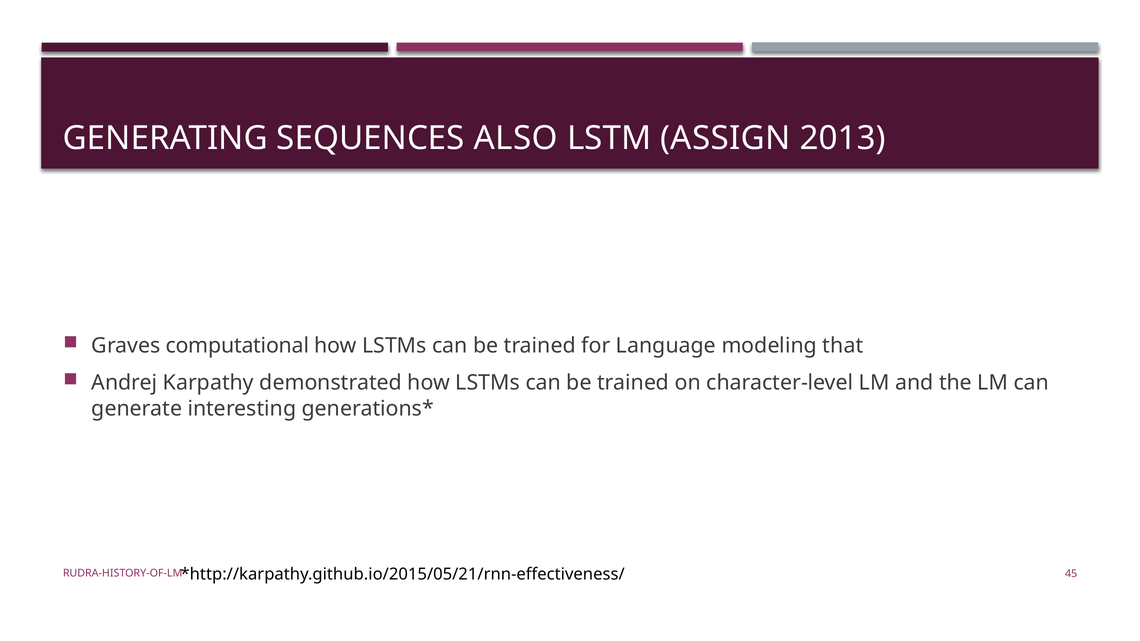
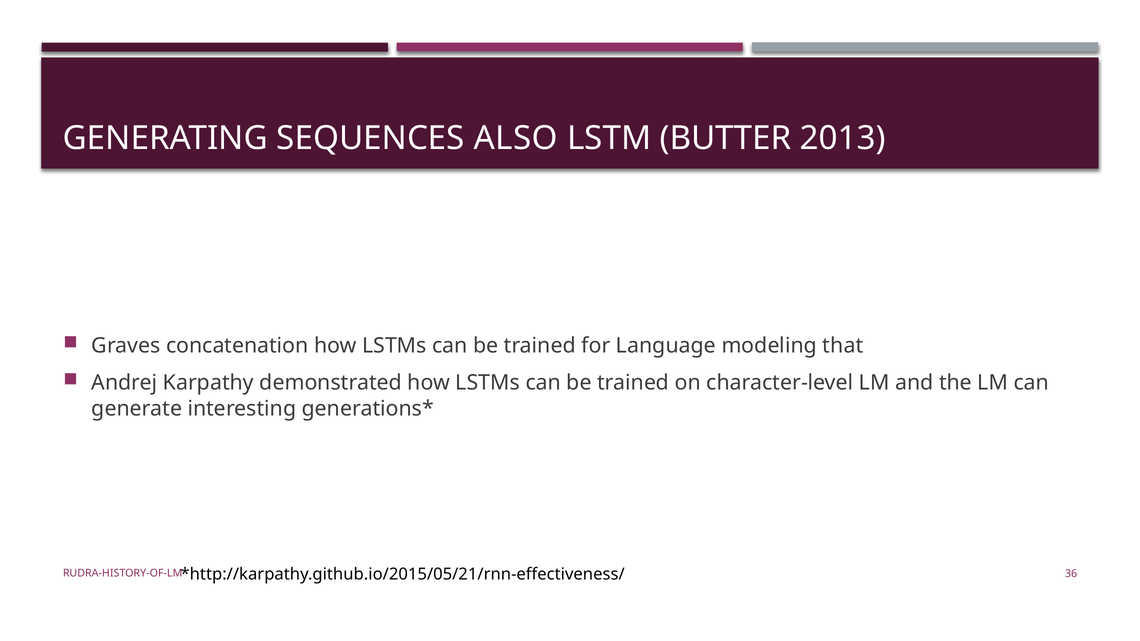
ASSIGN: ASSIGN -> BUTTER (726, 138)
computational: computational -> concatenation (237, 346)
45: 45 -> 36 (1071, 574)
